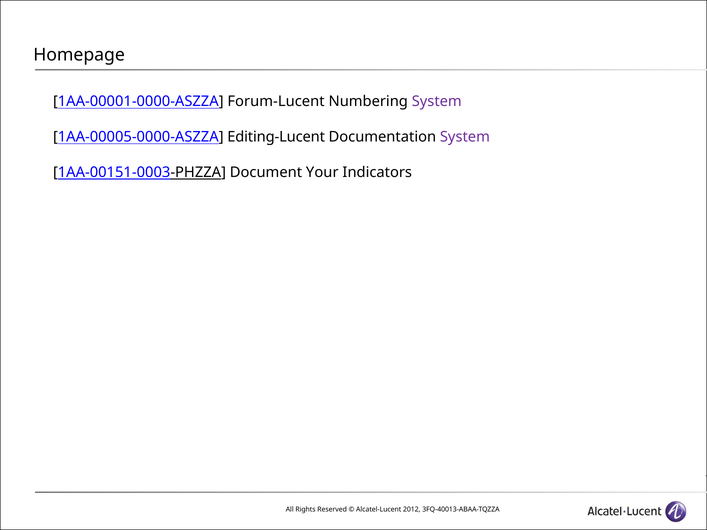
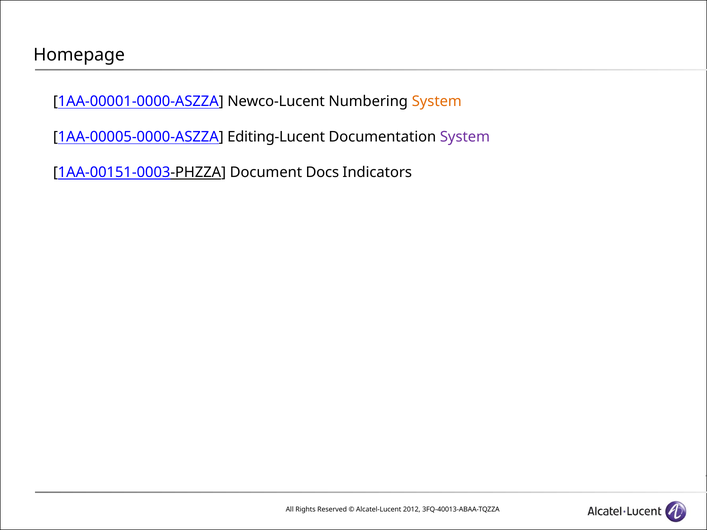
Forum-Lucent: Forum-Lucent -> Newco-Lucent (276, 102)
System colour: purple -> orange (437, 102)
Your: Your -> Docs (322, 172)
